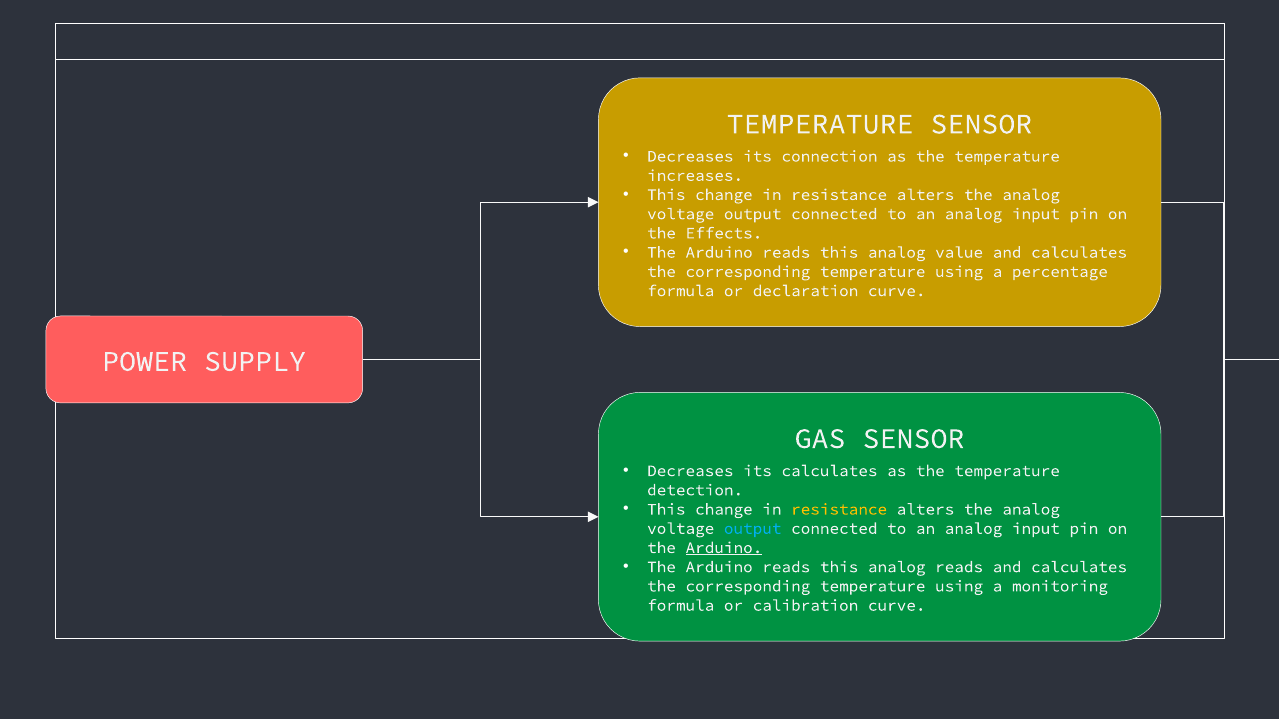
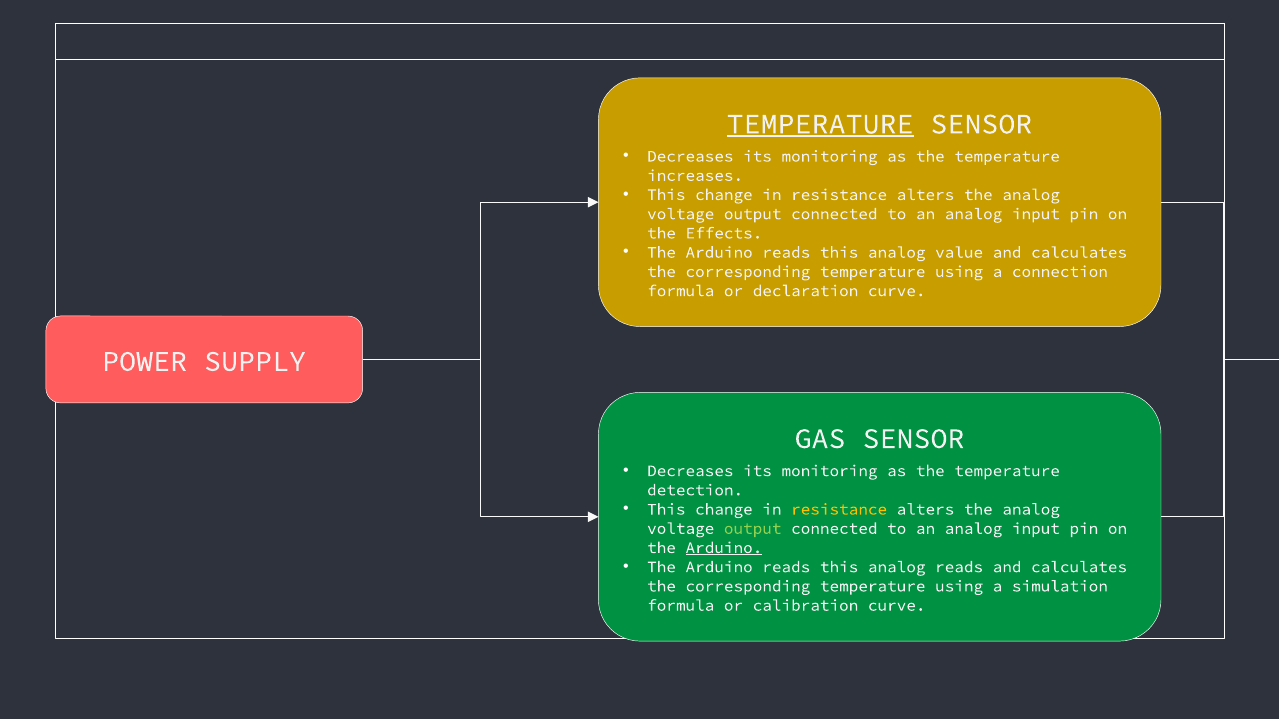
TEMPERATURE underline: none -> present (820, 124)
connection: connection -> monitoring (830, 156)
percentage: percentage -> connection (1060, 272)
calculates: calculates -> monitoring (830, 471)
output colour: light blue -> light green (753, 529)
monitoring: monitoring -> simulation (1060, 587)
